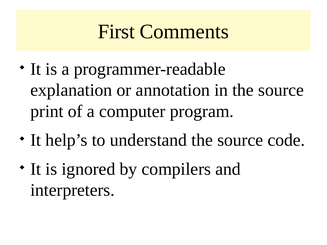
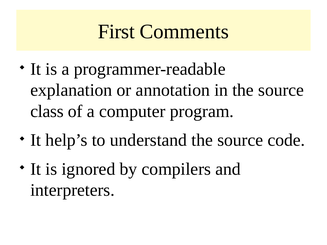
print: print -> class (47, 111)
